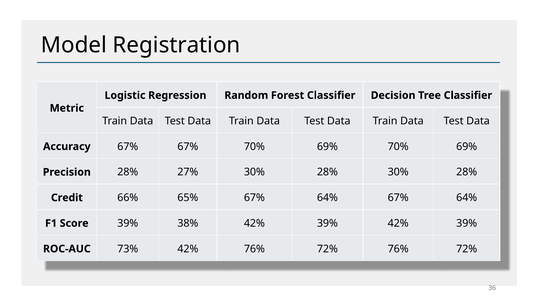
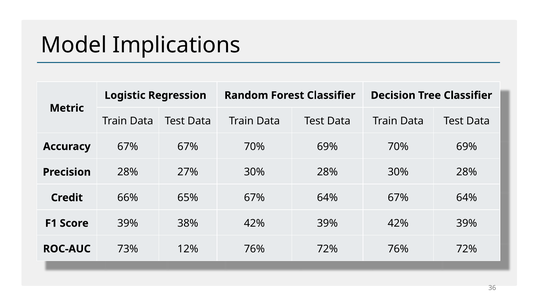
Registration: Registration -> Implications (177, 45)
73% 42%: 42% -> 12% (188, 249)
